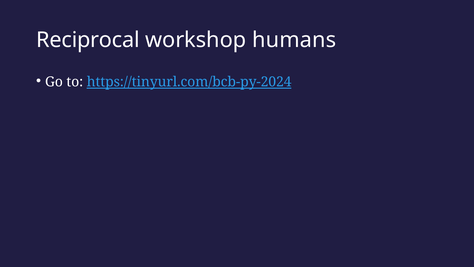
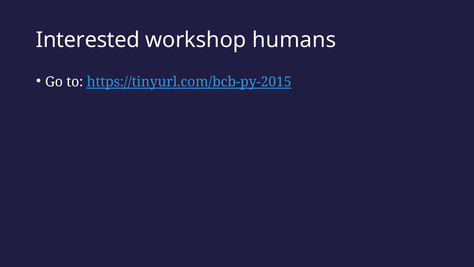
Reciprocal: Reciprocal -> Interested (88, 40)
https://tinyurl.com/bcb-py-2024: https://tinyurl.com/bcb-py-2024 -> https://tinyurl.com/bcb-py-2015 (189, 82)
